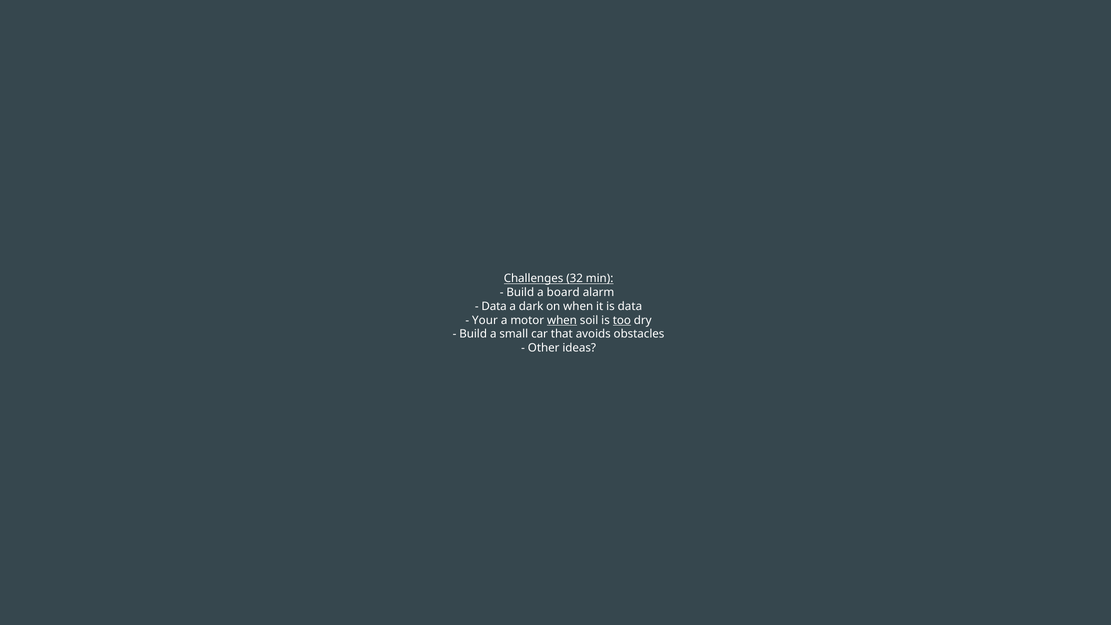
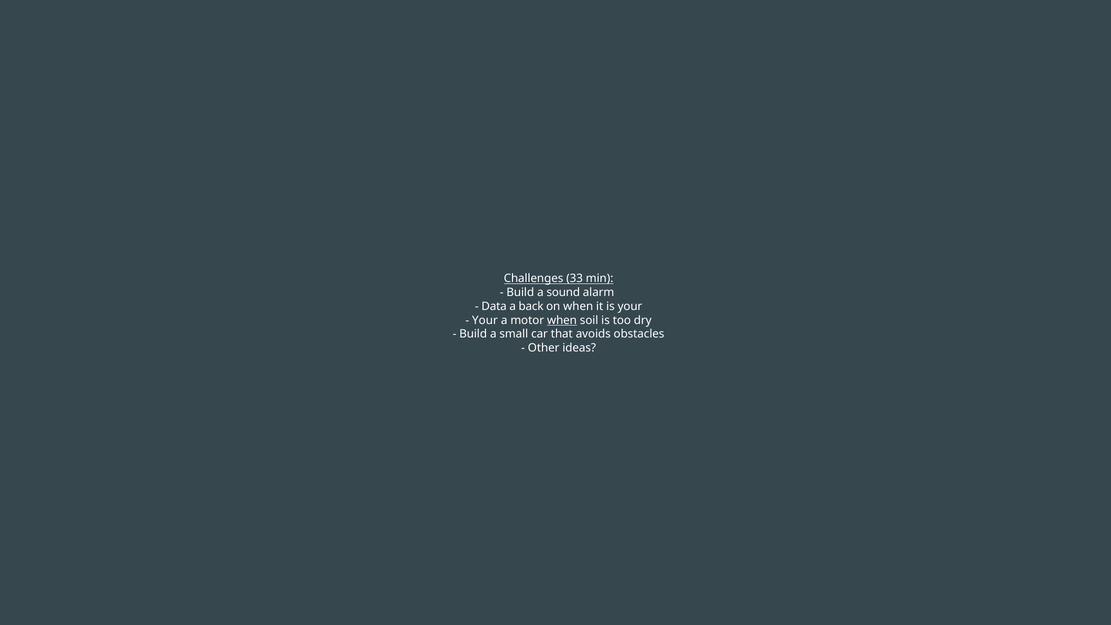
32: 32 -> 33 (575, 278)
board: board -> sound (563, 292)
dark: dark -> back (531, 306)
is data: data -> your (630, 306)
too underline: present -> none (622, 320)
